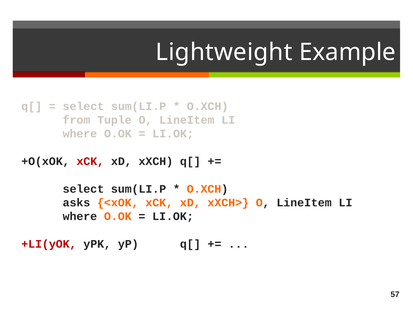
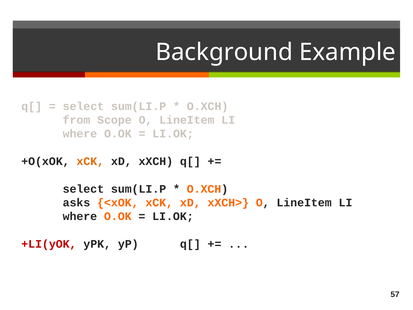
Lightweight: Lightweight -> Background (224, 52)
Tuple: Tuple -> Scope (114, 120)
xCK colour: red -> orange (90, 161)
